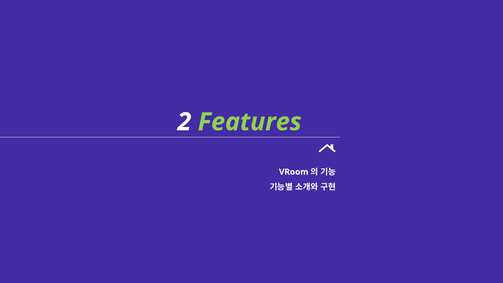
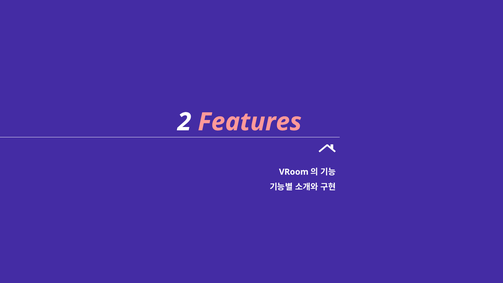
Features colour: light green -> pink (250, 122)
